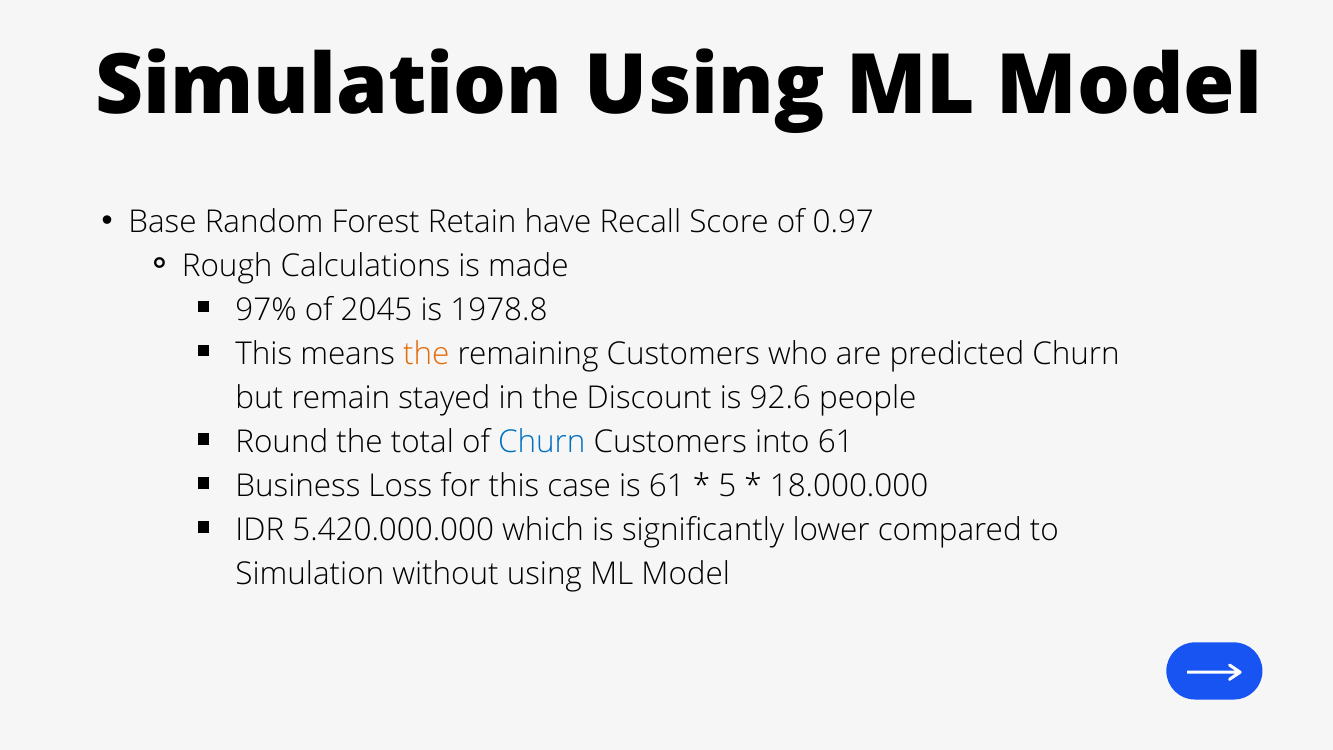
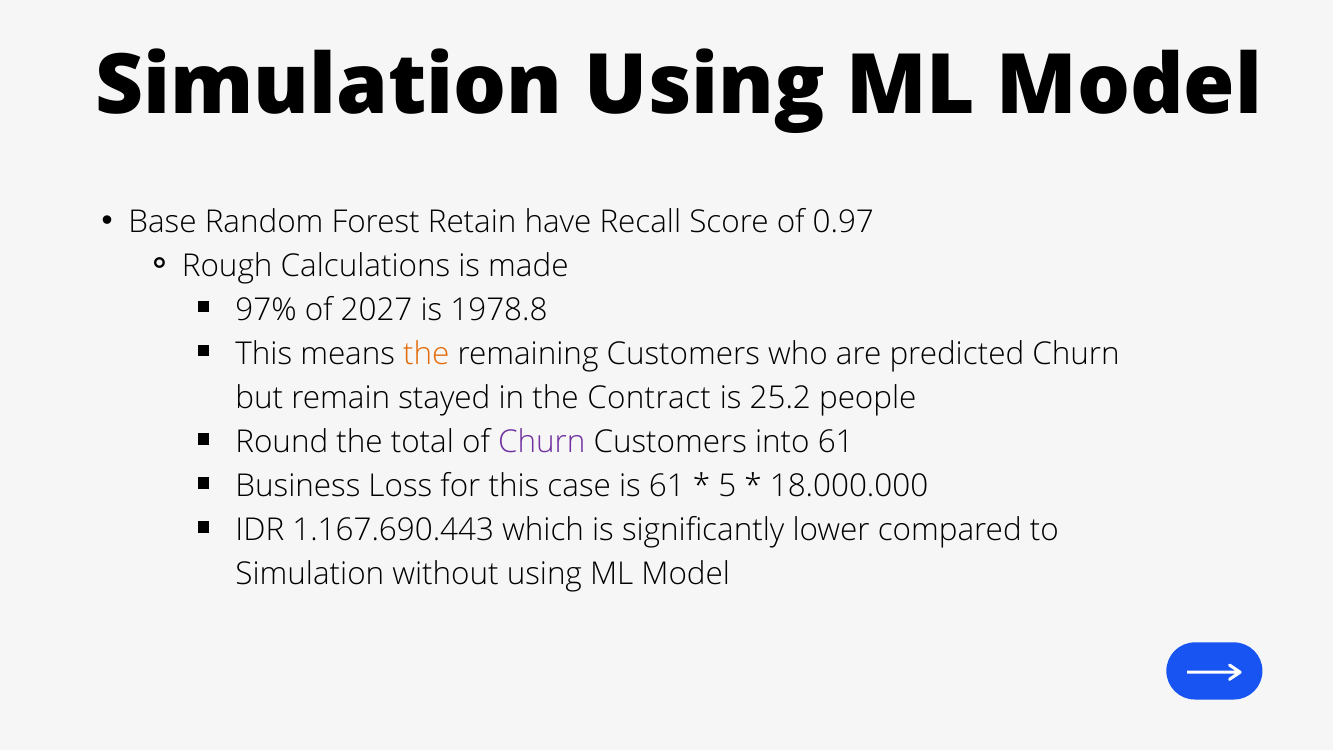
2045: 2045 -> 2027 (377, 310)
Discount: Discount -> Contract (649, 398)
92.6: 92.6 -> 25.2 (780, 398)
Churn colour: blue -> purple (542, 442)
5.420.000.000: 5.420.000.000 -> 1.167.690.443 (393, 530)
